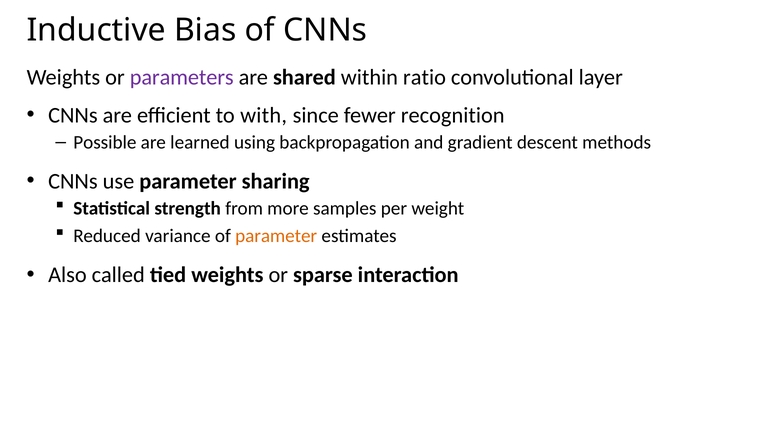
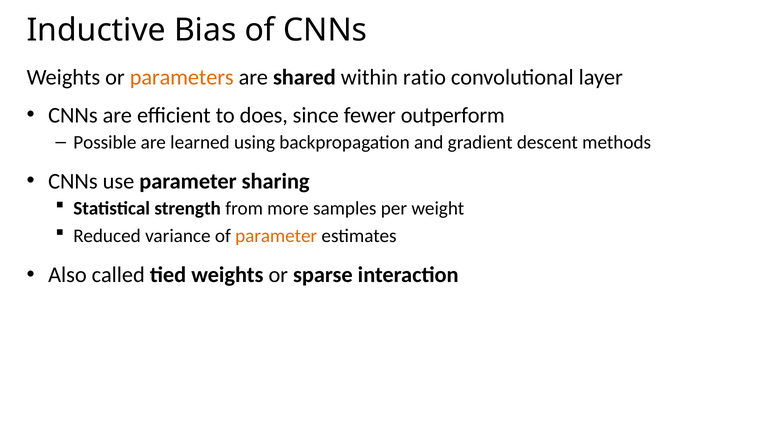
parameters colour: purple -> orange (182, 77)
with: with -> does (264, 115)
recognition: recognition -> outperform (453, 115)
